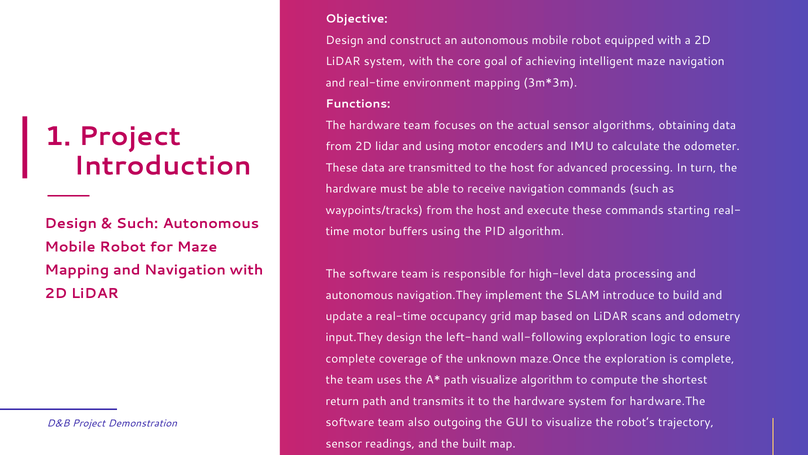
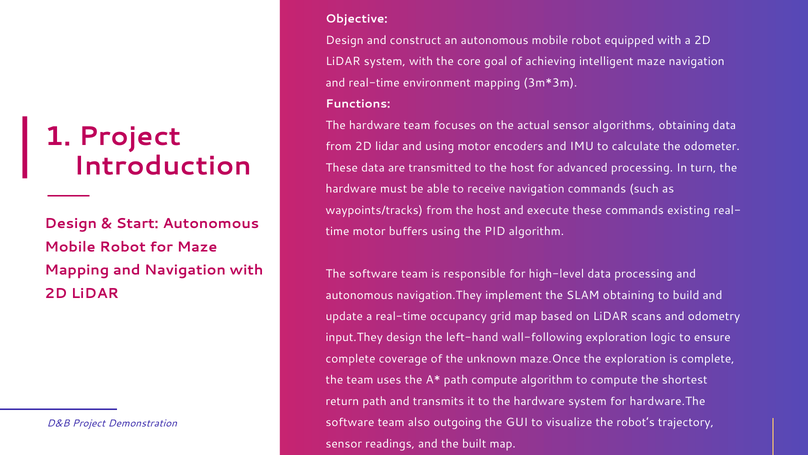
starting: starting -> existing (689, 210)
Such: Such -> Start (137, 224)
SLAM introduce: introduce -> obtaining (629, 295)
path visualize: visualize -> compute (494, 380)
